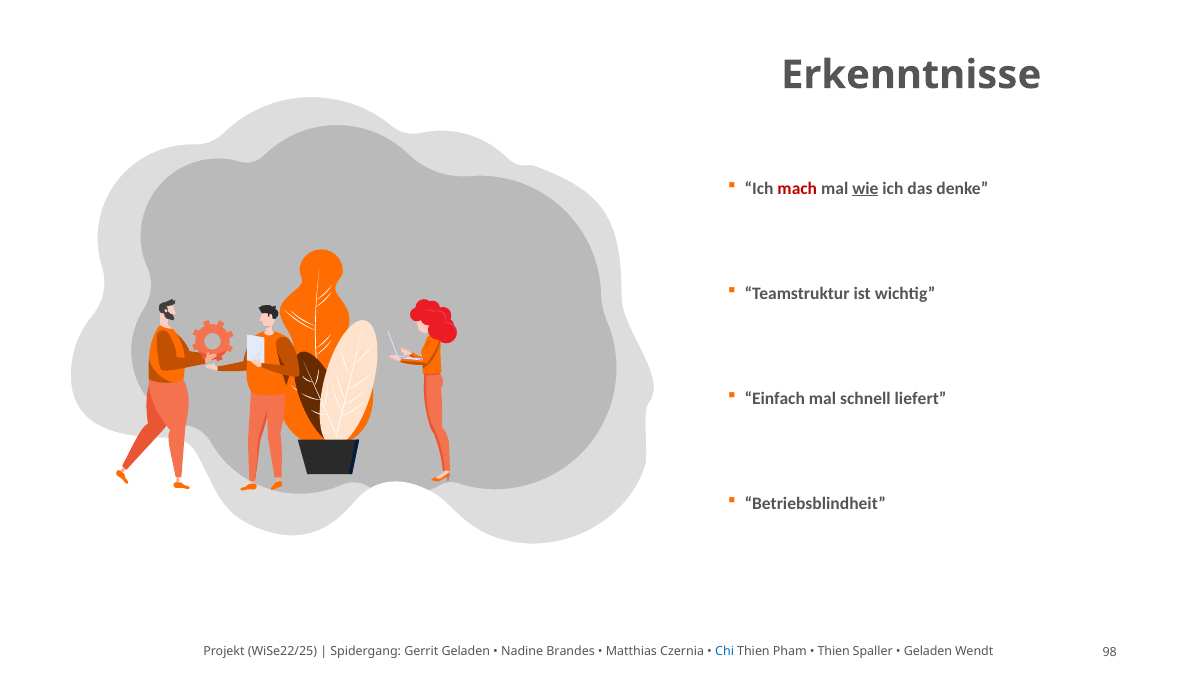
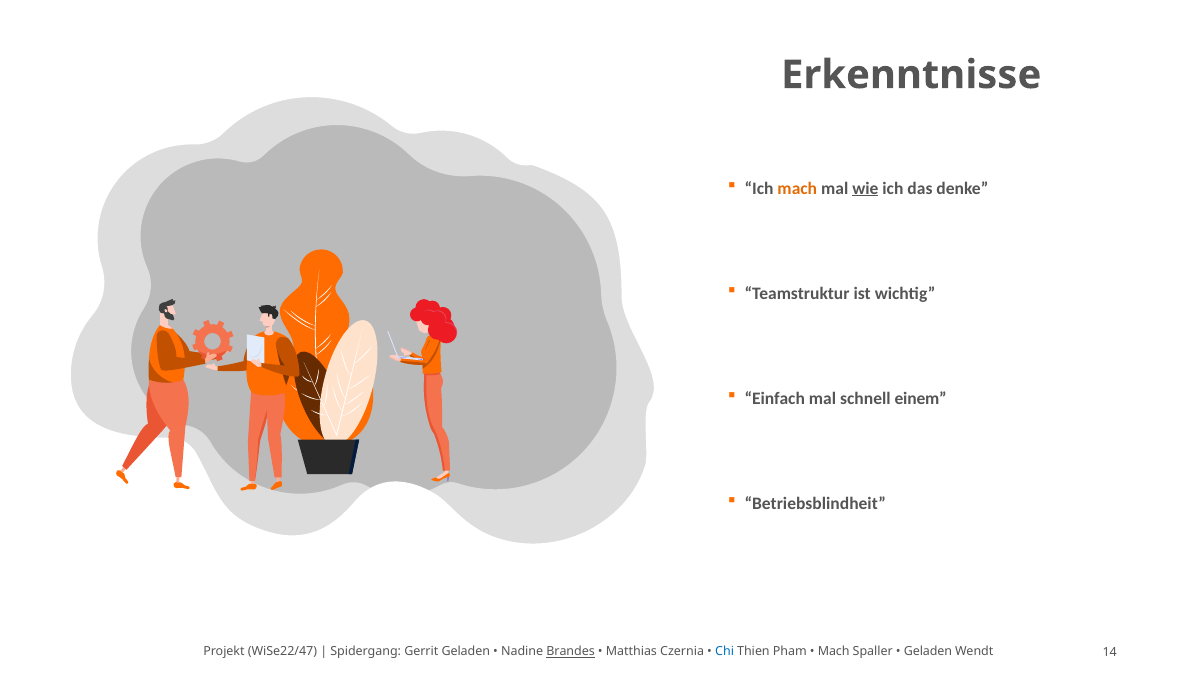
mach colour: red -> orange (797, 188)
liefert: liefert -> einem (921, 398)
WiSe22/25: WiSe22/25 -> WiSe22/47 (282, 652)
Brandes underline: none -> present (571, 652)
Thien: Thien -> Mach (834, 652)
98: 98 -> 14 (1110, 652)
